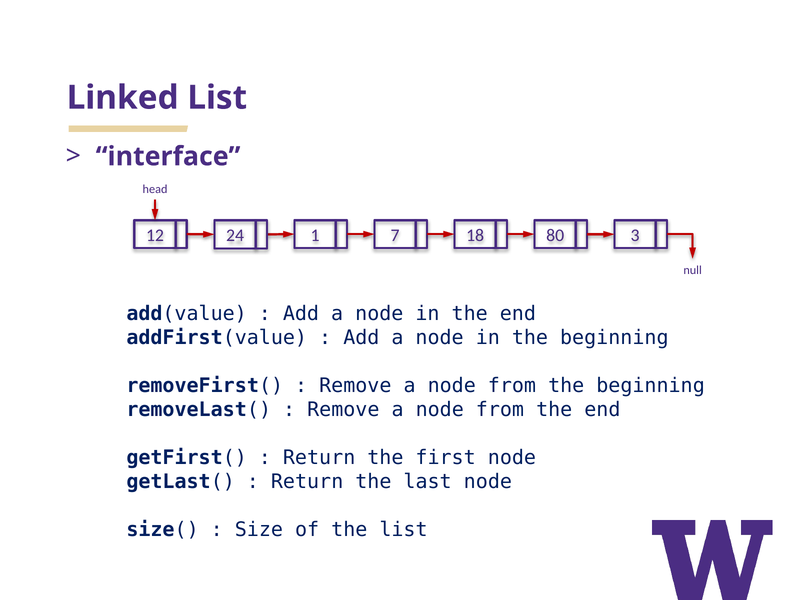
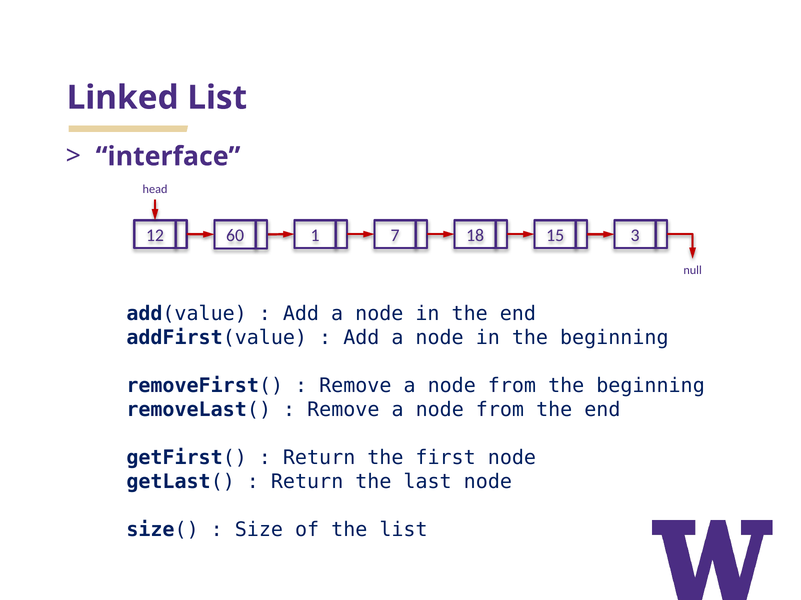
24: 24 -> 60 (235, 236)
80: 80 -> 15 (555, 236)
